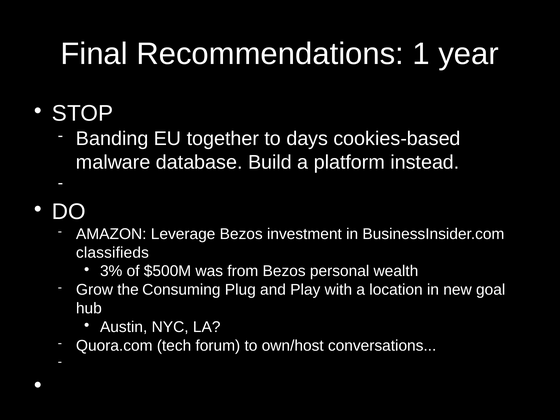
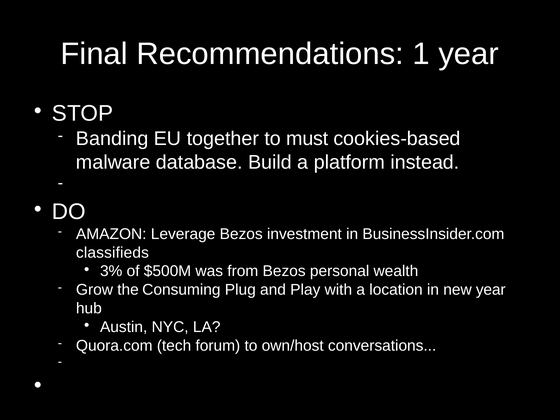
days: days -> must (307, 139)
new goal: goal -> year (491, 290)
